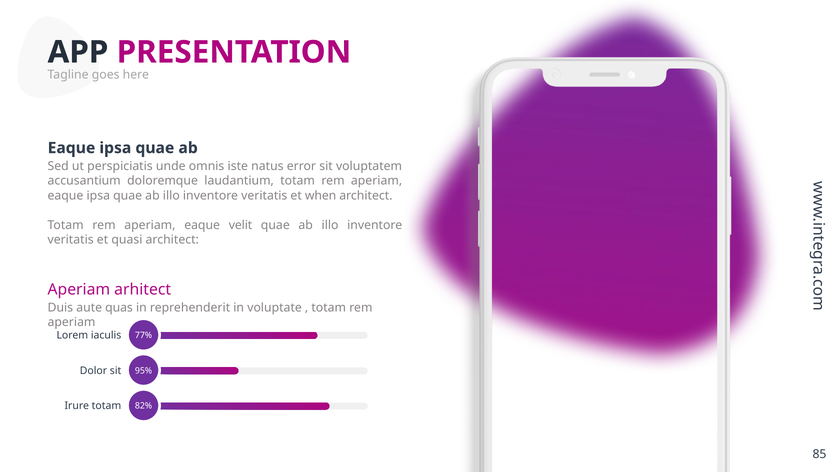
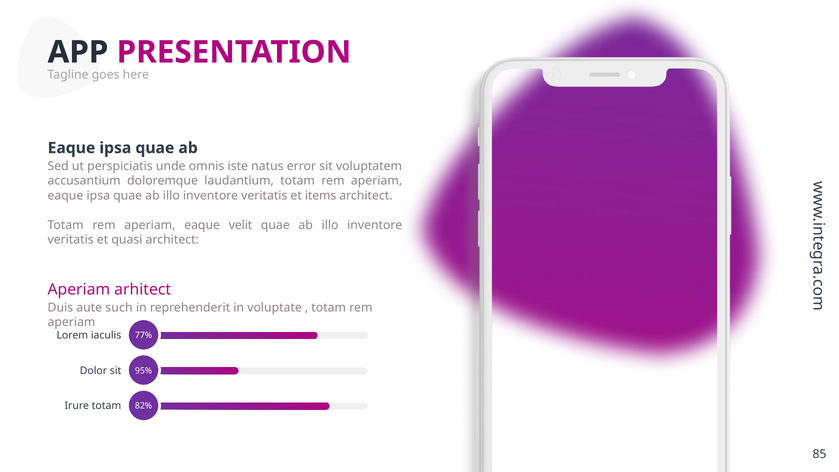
when: when -> items (321, 196)
quas: quas -> such (119, 307)
